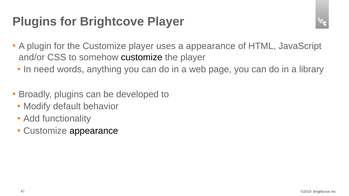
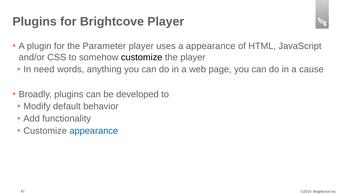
the Customize: Customize -> Parameter (104, 46)
library: library -> cause (311, 69)
appearance colour: black -> blue (94, 131)
